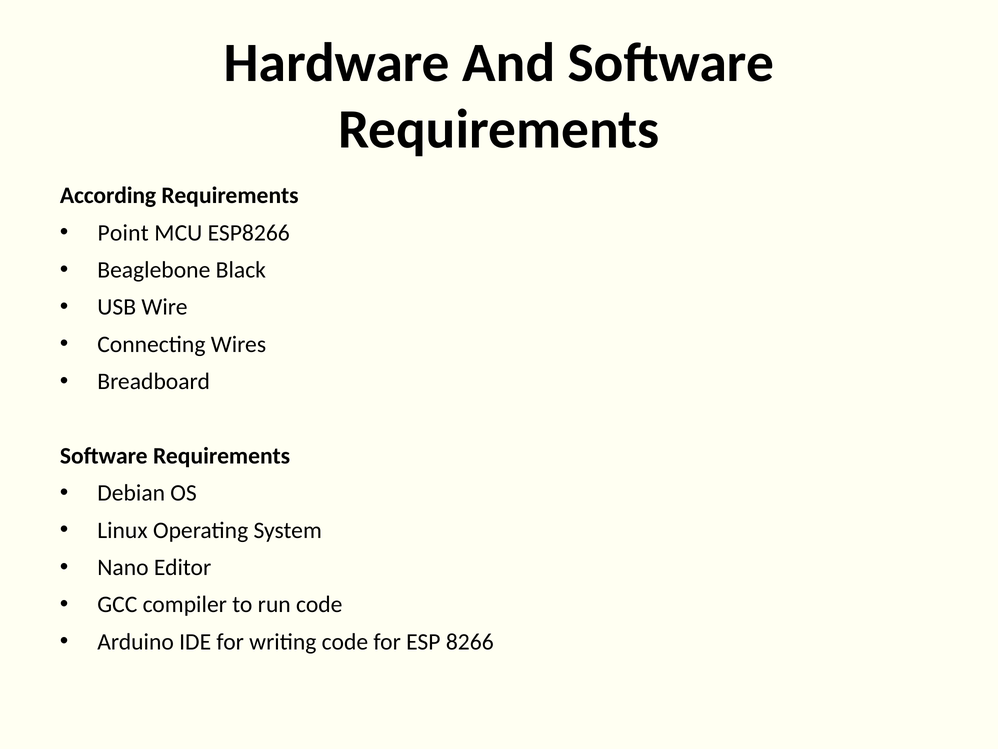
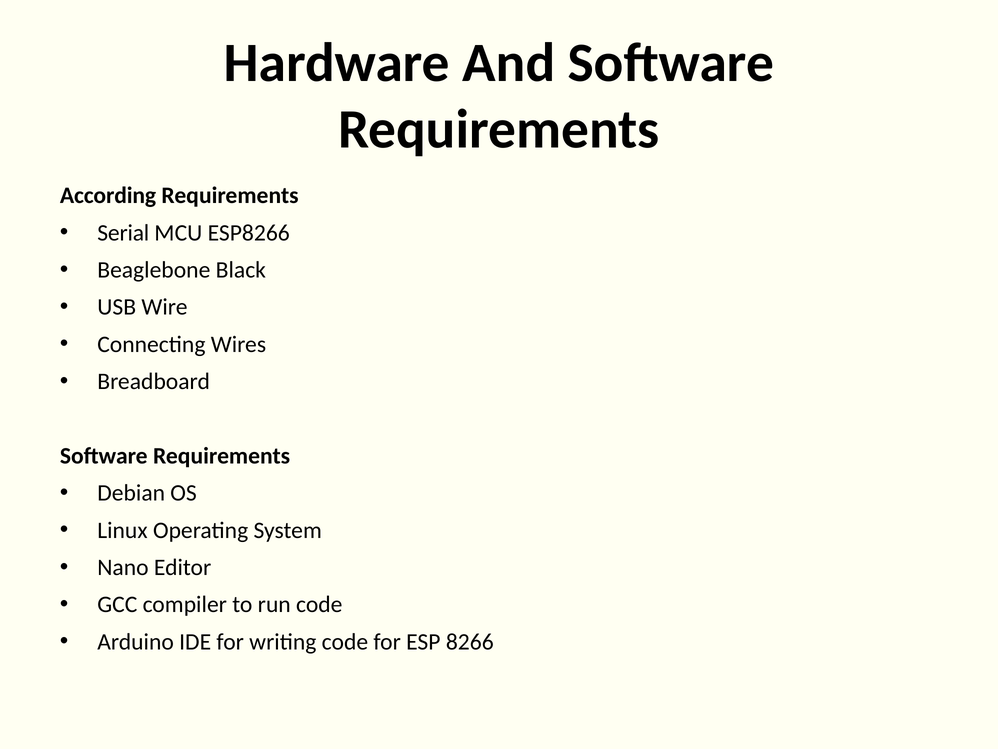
Point: Point -> Serial (123, 233)
